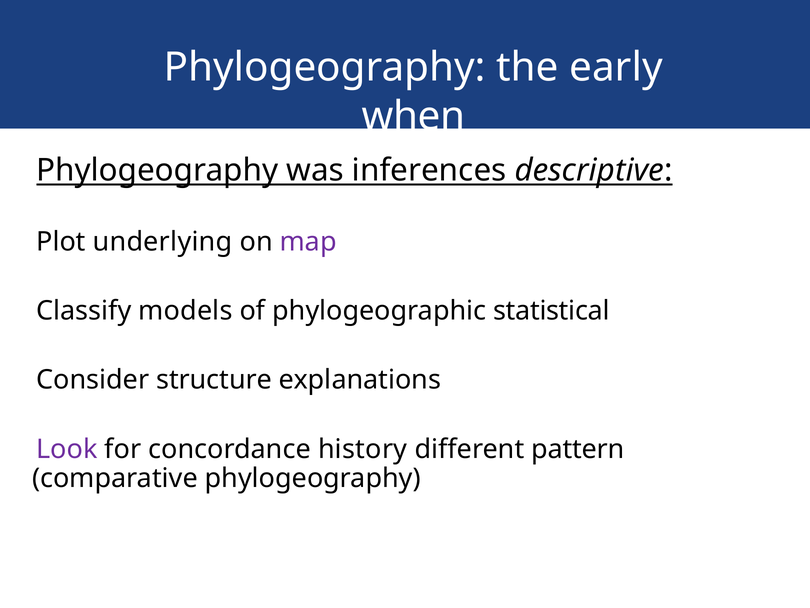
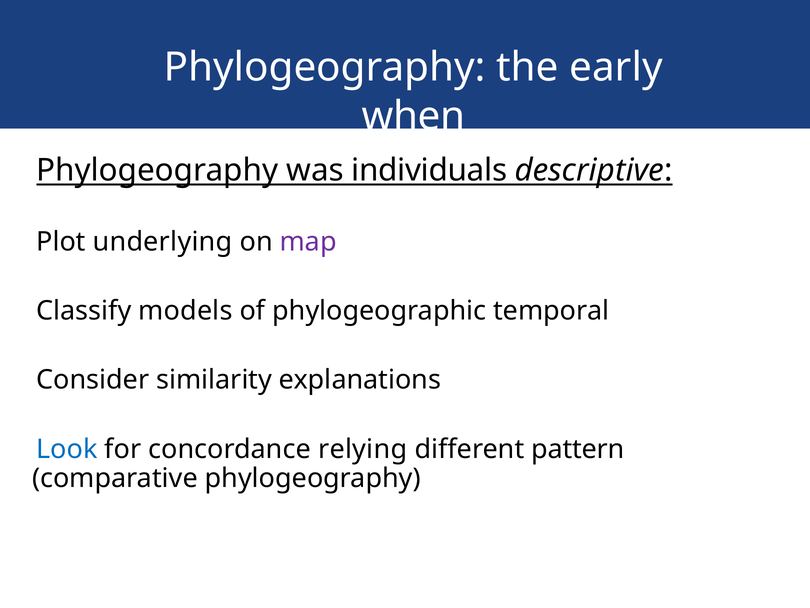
inferences: inferences -> individuals (429, 170)
statistical: statistical -> temporal (551, 311)
structure: structure -> similarity (214, 380)
Look colour: purple -> blue (67, 449)
history: history -> relying (363, 449)
